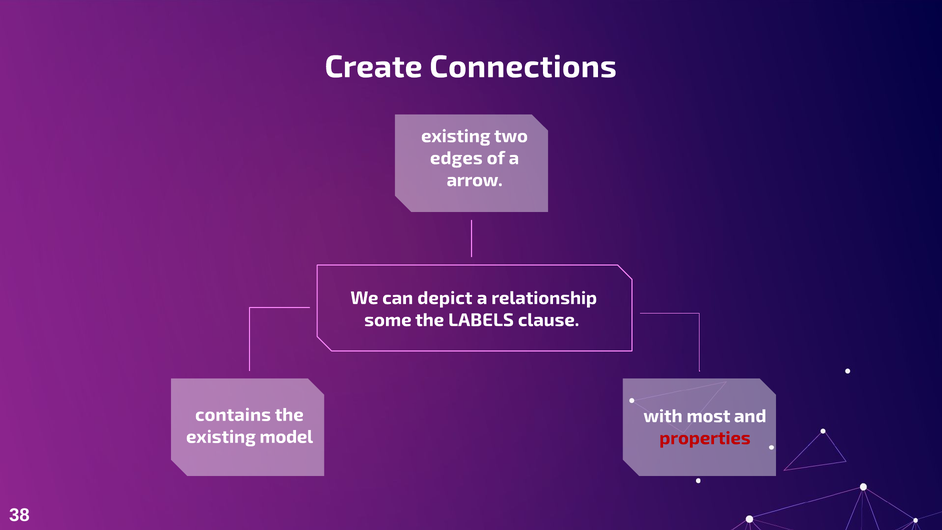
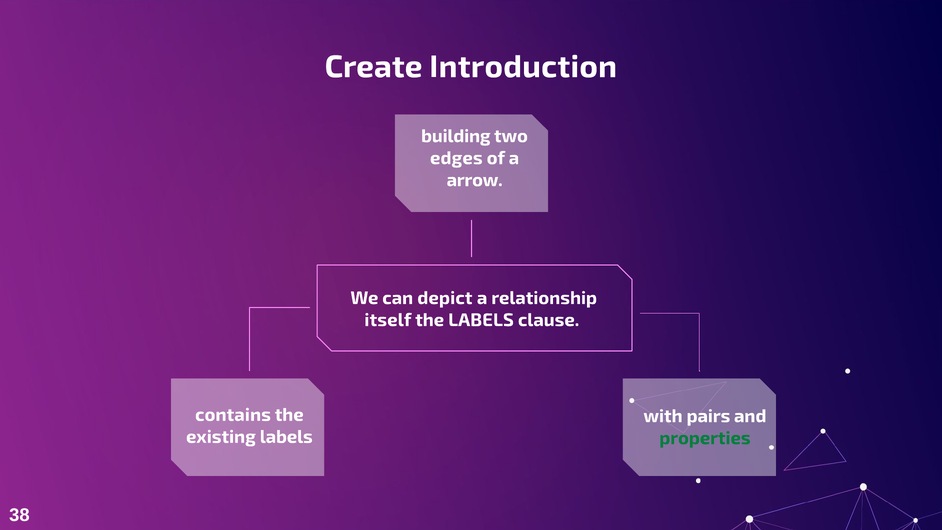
Connections: Connections -> Introduction (523, 67)
existing: existing -> building (456, 136)
some: some -> itself (388, 320)
most: most -> pairs (708, 416)
existing model: model -> labels (286, 437)
properties colour: red -> green (705, 438)
